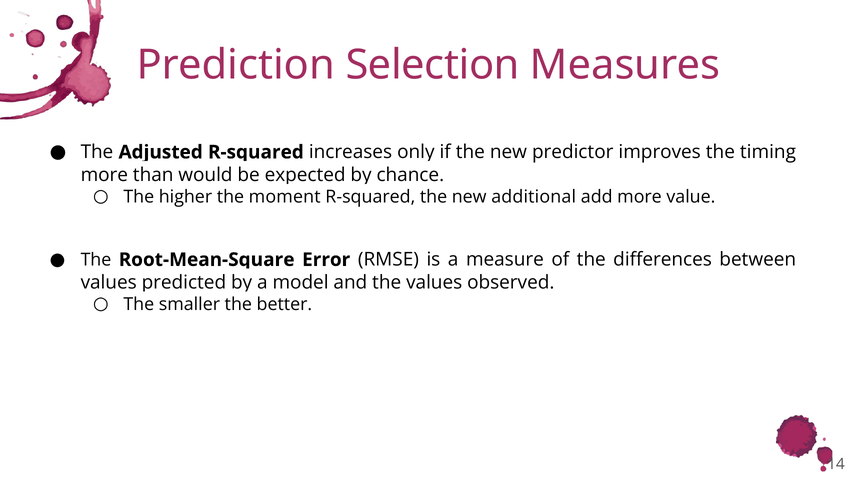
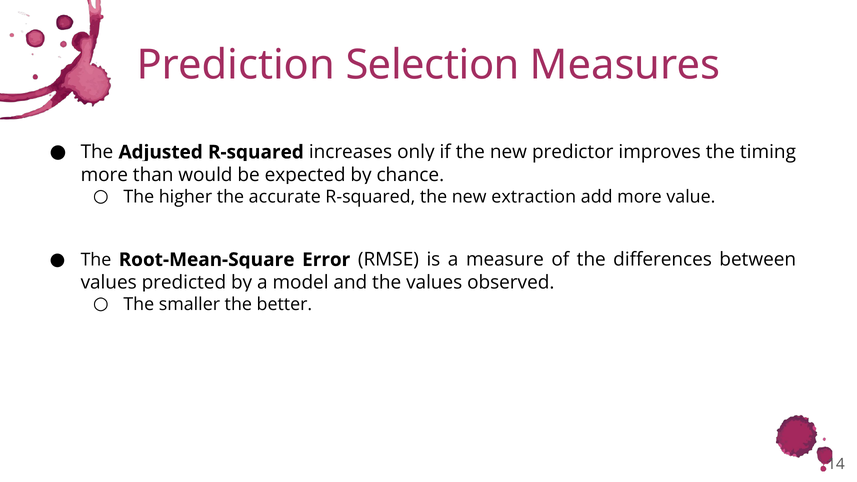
moment: moment -> accurate (285, 197)
additional: additional -> extraction (534, 197)
